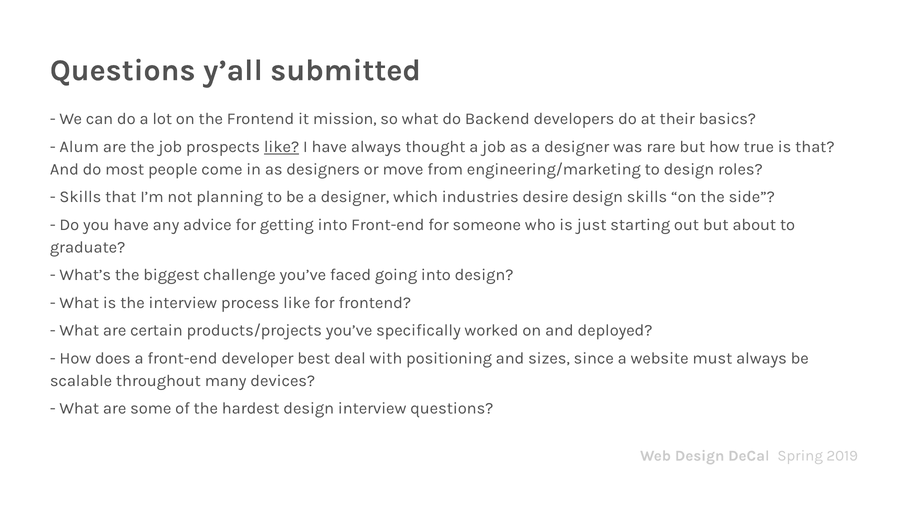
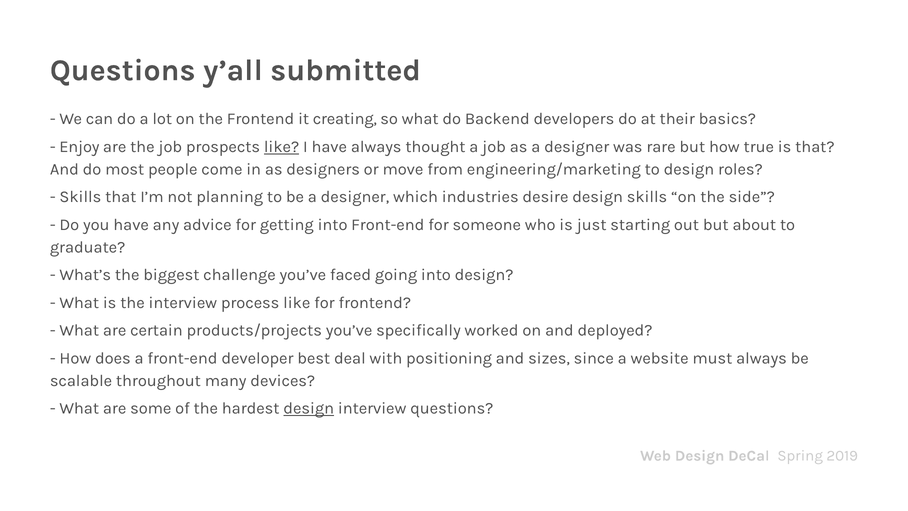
mission: mission -> creating (345, 119)
Alum: Alum -> Enjoy (79, 147)
design underline: none -> present (309, 408)
